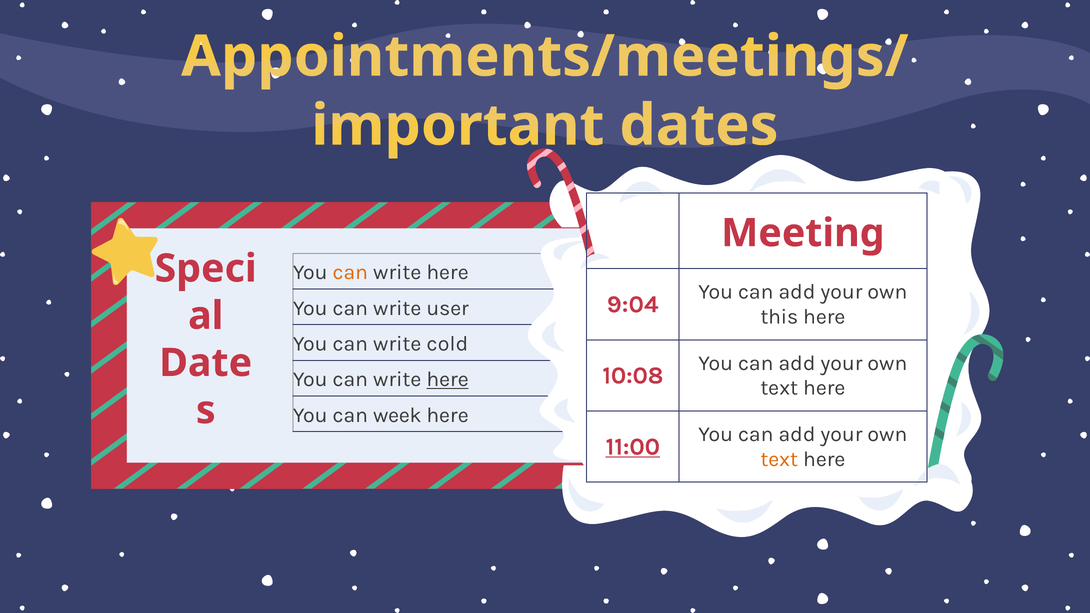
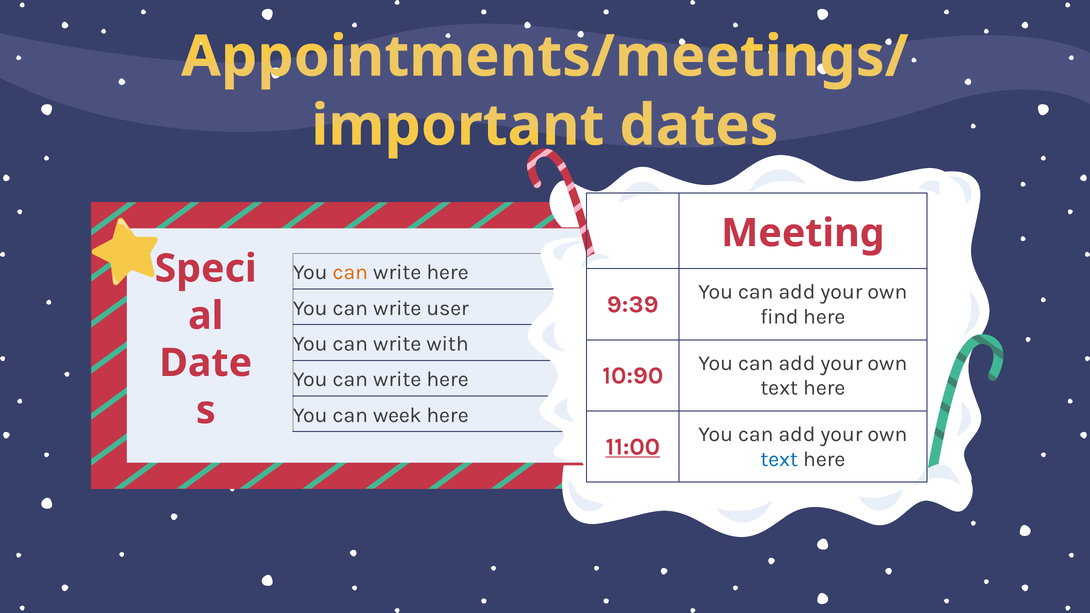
9:04: 9:04 -> 9:39 (633, 304)
this: this -> find (779, 317)
cold: cold -> with (448, 344)
10:08: 10:08 -> 10:90 (633, 375)
here underline: present -> none (448, 379)
text colour: orange -> blue (779, 459)
